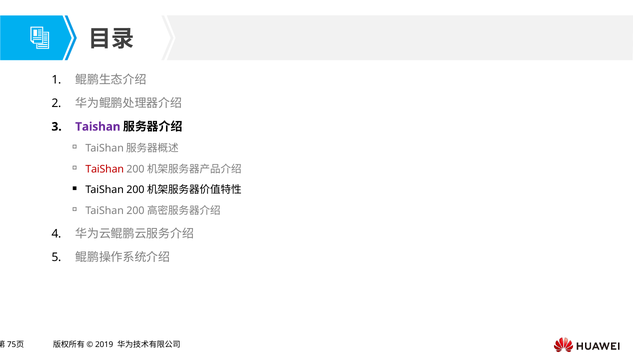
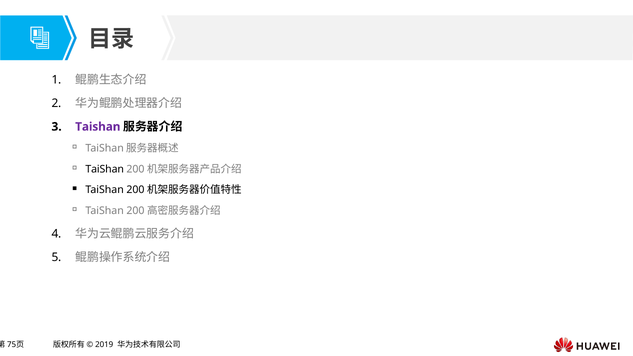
TaiShan colour: red -> black (105, 169)
